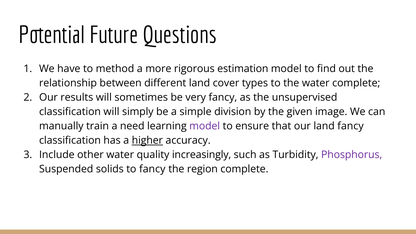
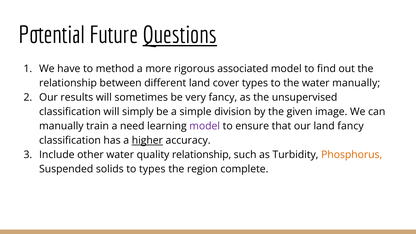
Questions underline: none -> present (180, 35)
estimation: estimation -> associated (243, 69)
water complete: complete -> manually (356, 83)
quality increasingly: increasingly -> relationship (202, 155)
Phosphorus colour: purple -> orange (352, 155)
to fancy: fancy -> types (152, 169)
